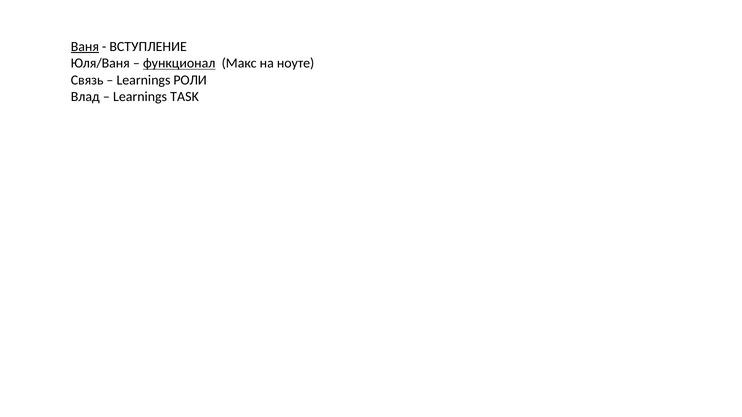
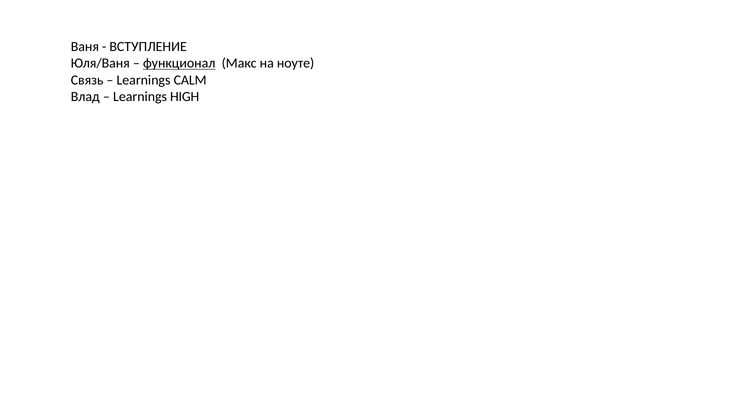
Ваня underline: present -> none (85, 47)
РОЛИ: РОЛИ -> CALM (190, 80)
TASK: TASK -> HIGH (185, 97)
